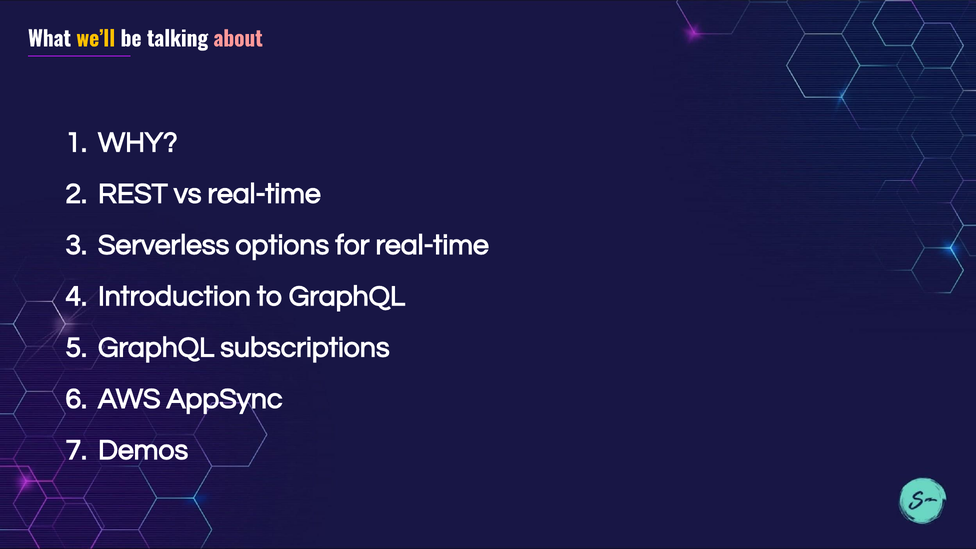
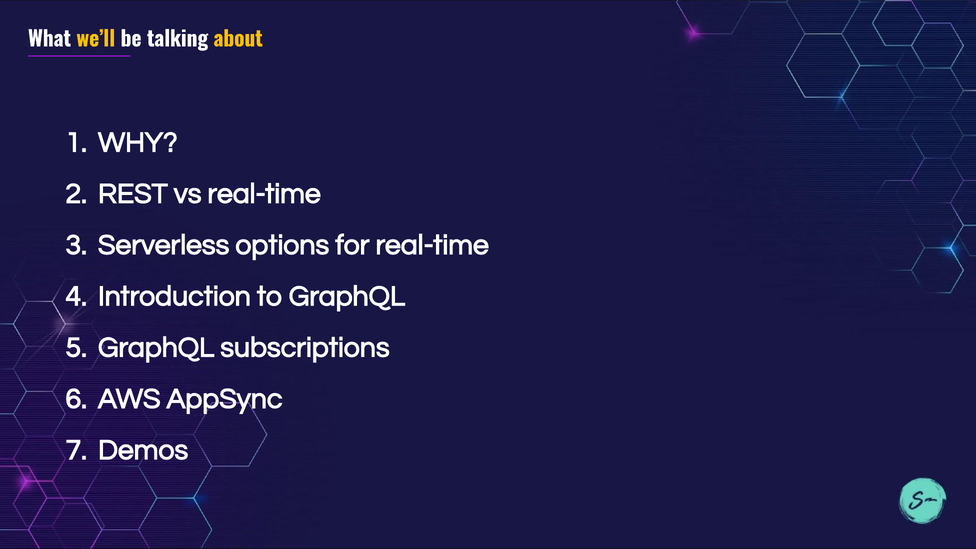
about colour: pink -> yellow (238, 39)
